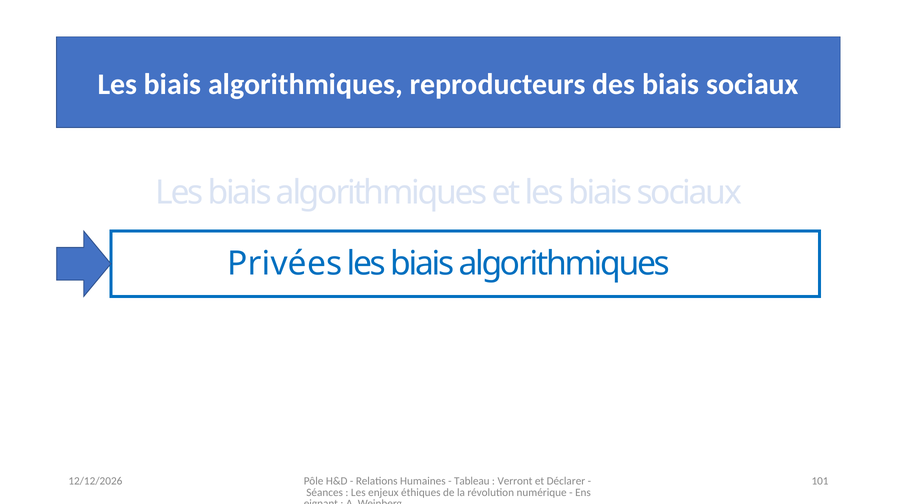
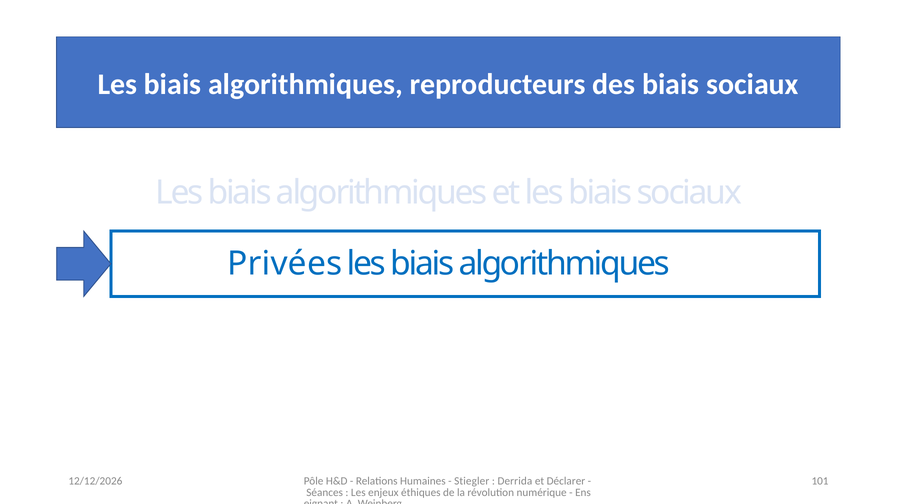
Tableau: Tableau -> Stiegler (472, 482)
Verront: Verront -> Derrida (515, 482)
